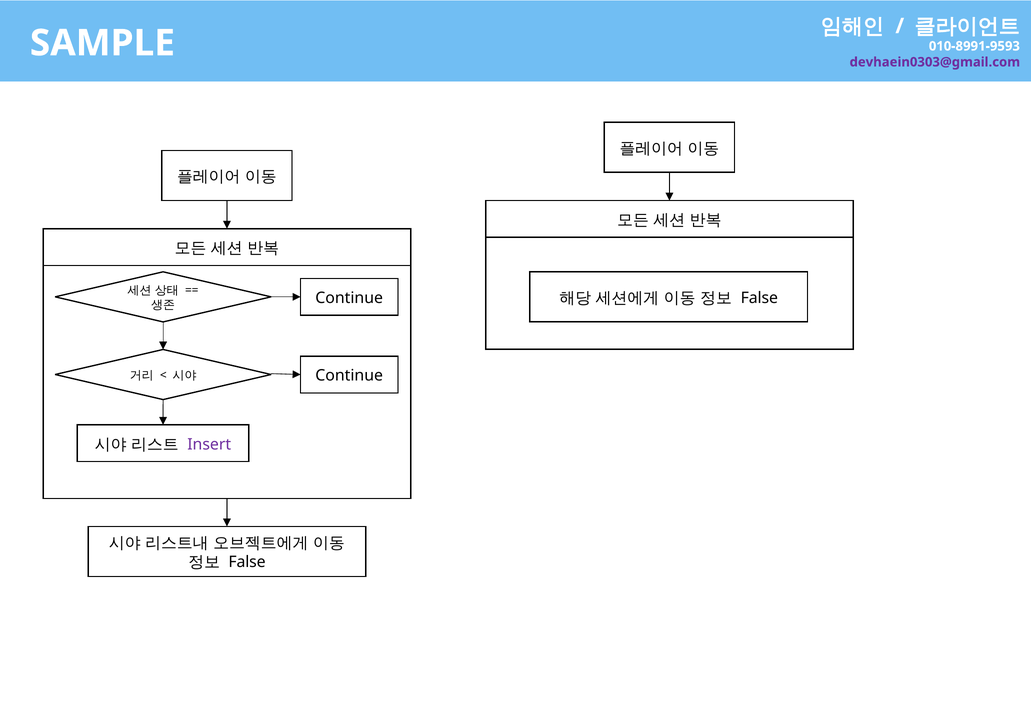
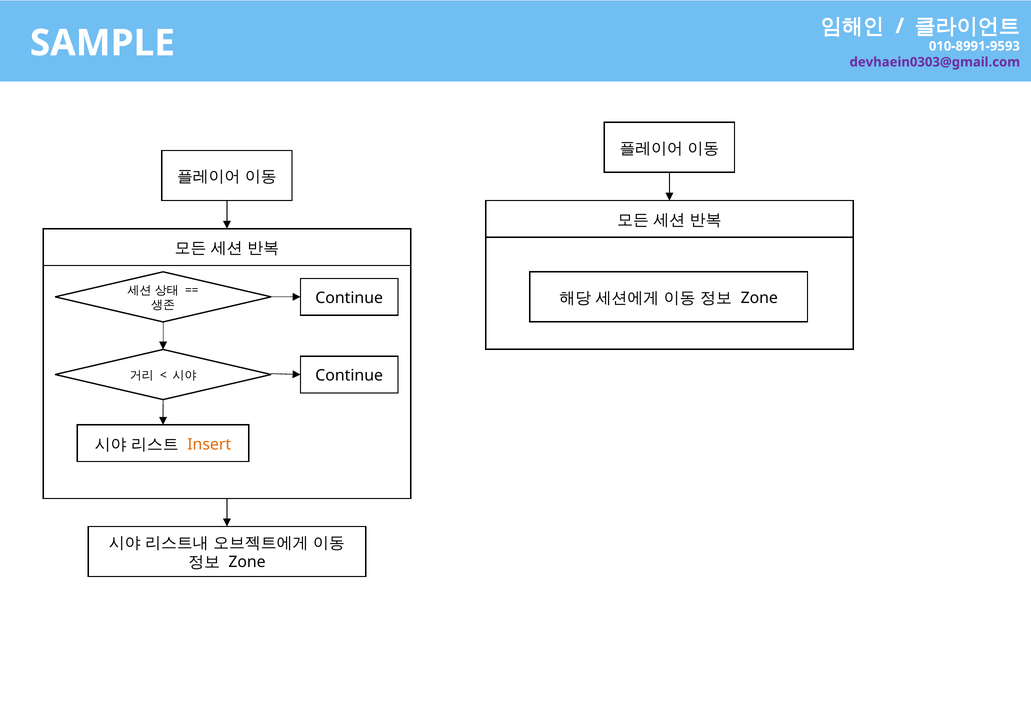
False: False -> Zone (759, 298)
Insert colour: purple -> orange (209, 444)
False: False -> Zone (247, 562)
